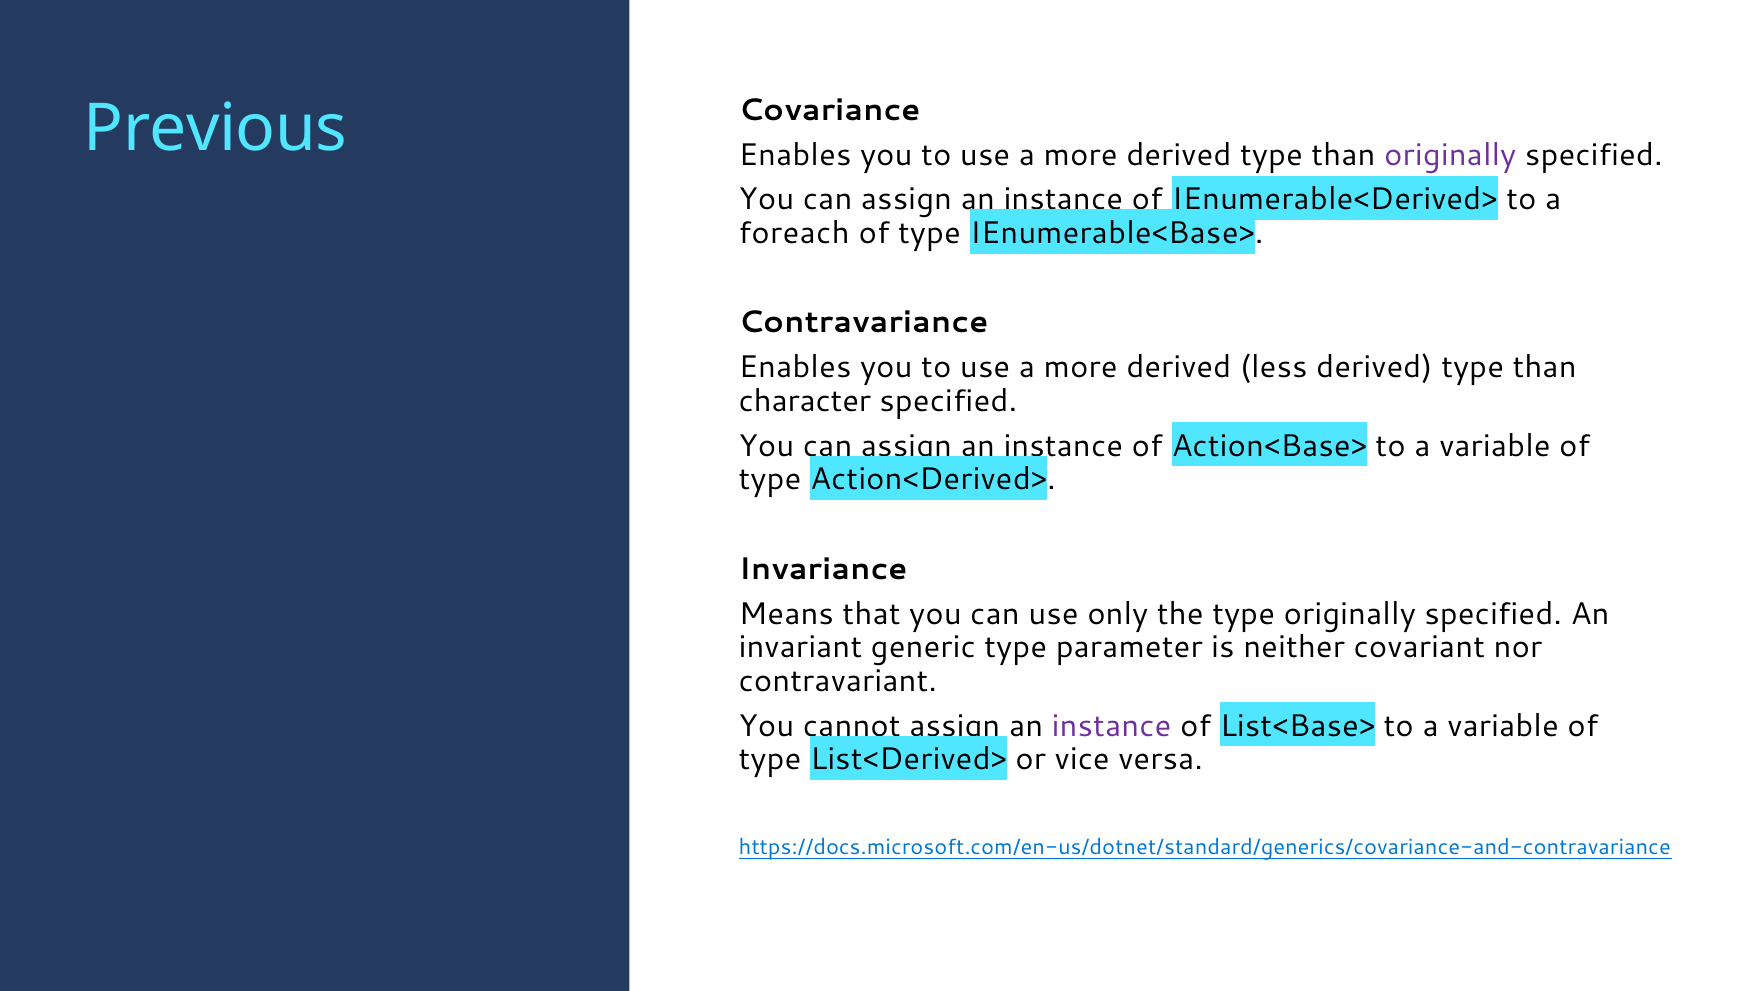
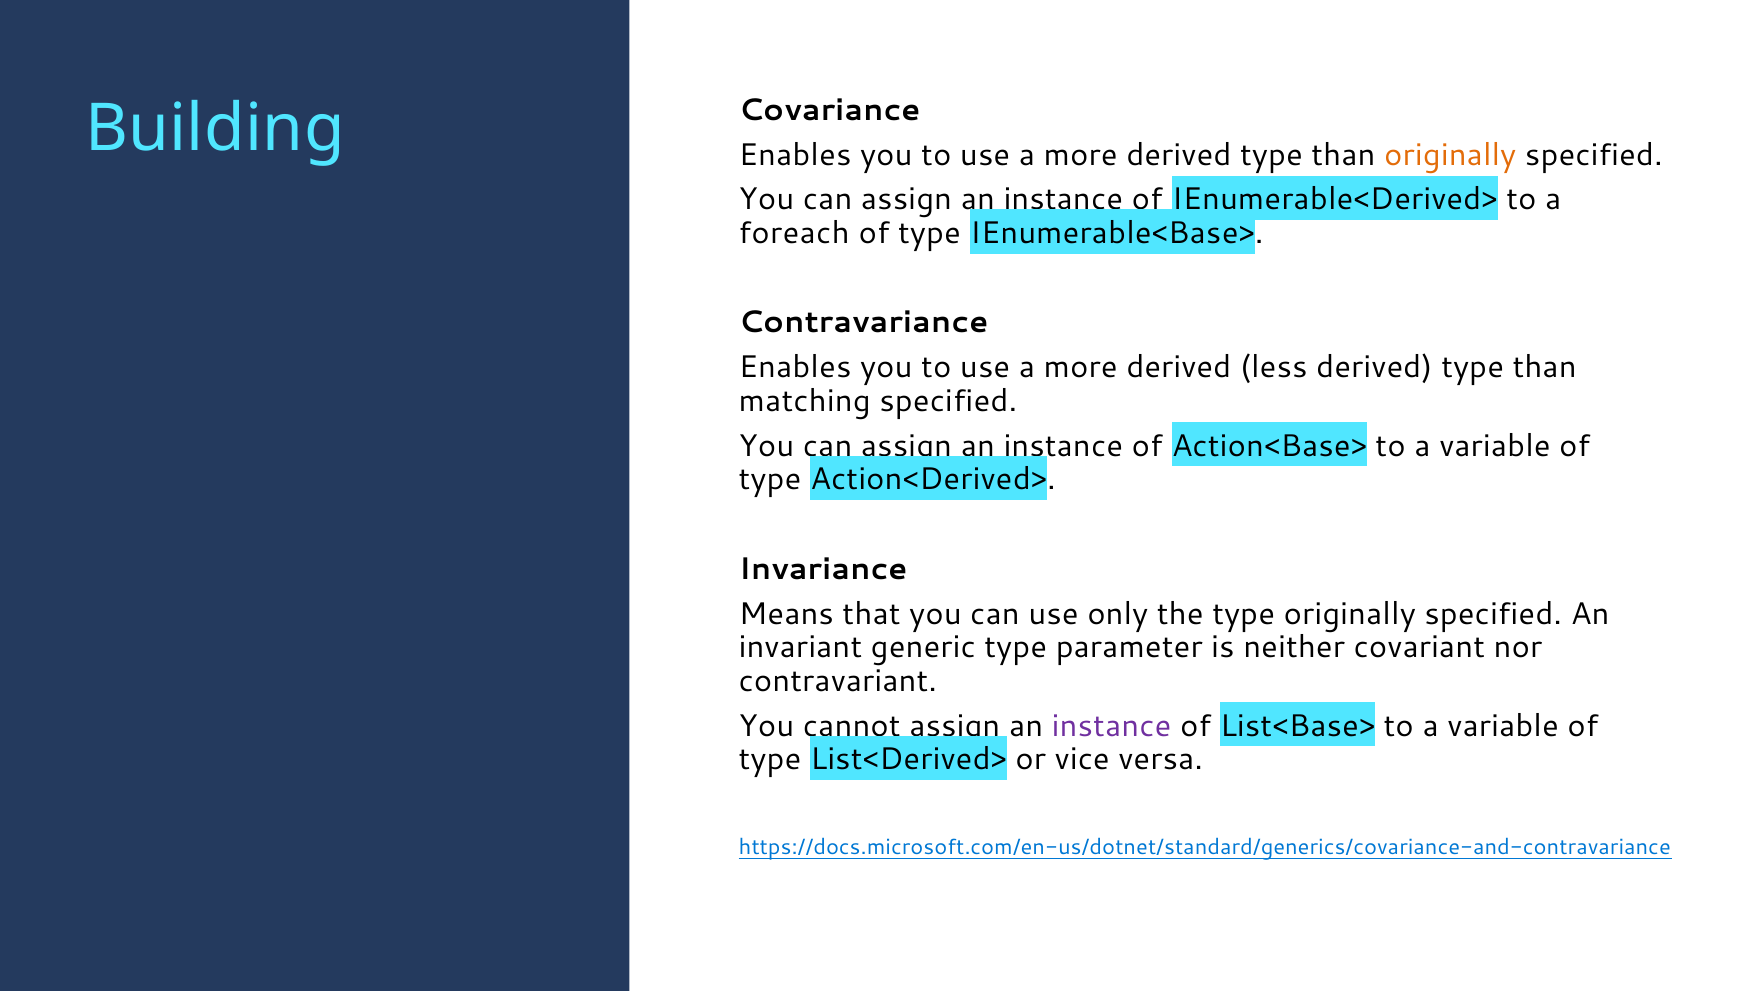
Previous: Previous -> Building (215, 129)
originally colour: purple -> orange (1450, 155)
character: character -> matching (805, 401)
